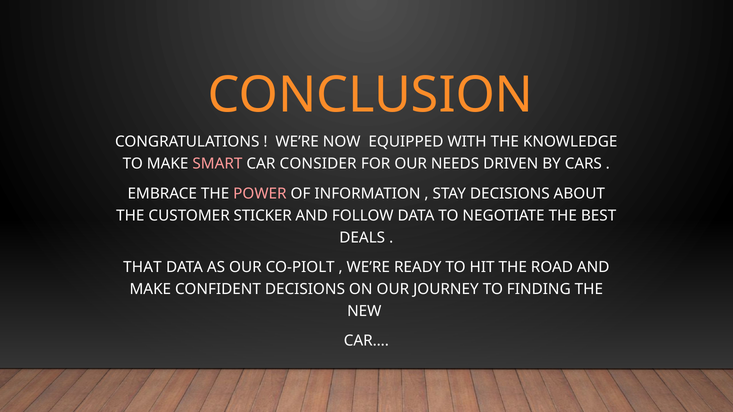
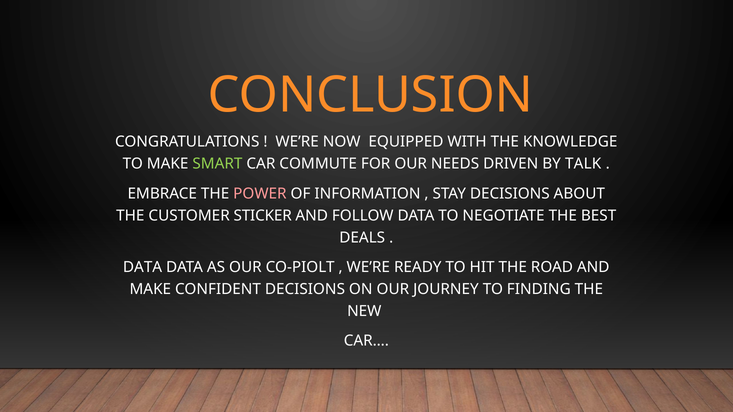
SMART colour: pink -> light green (217, 164)
CONSIDER: CONSIDER -> COMMUTE (318, 164)
CARS: CARS -> TALK (583, 164)
THAT: THAT -> DATA (143, 267)
